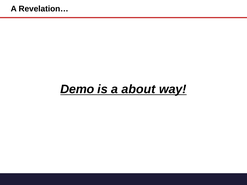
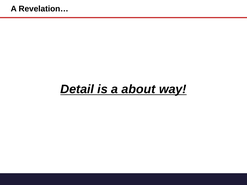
Demo: Demo -> Detail (77, 89)
